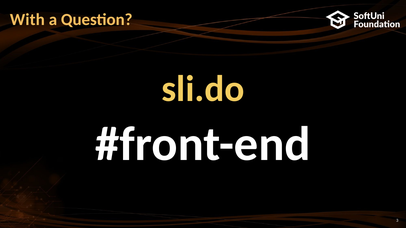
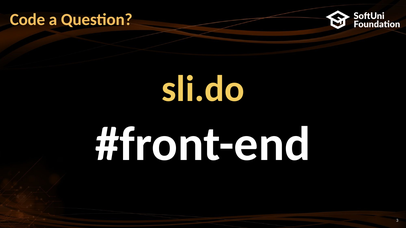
With: With -> Code (27, 20)
